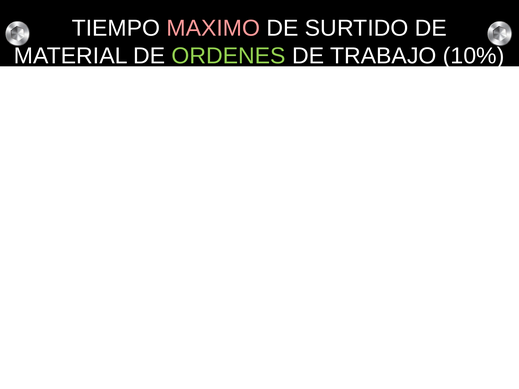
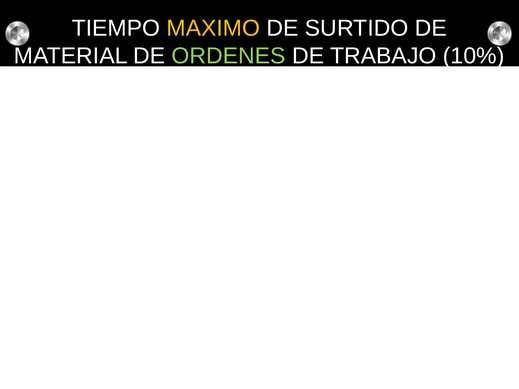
MAXIMO colour: pink -> yellow (213, 28)
